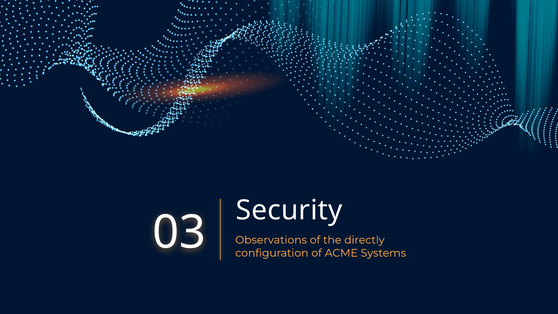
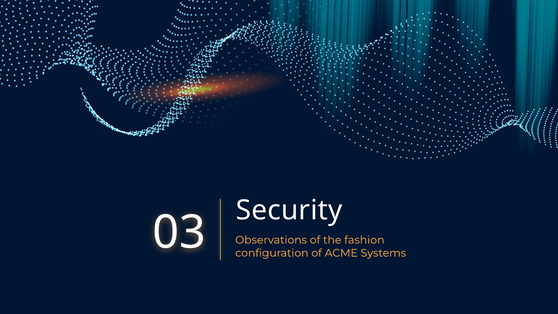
directly: directly -> fashion (364, 240)
